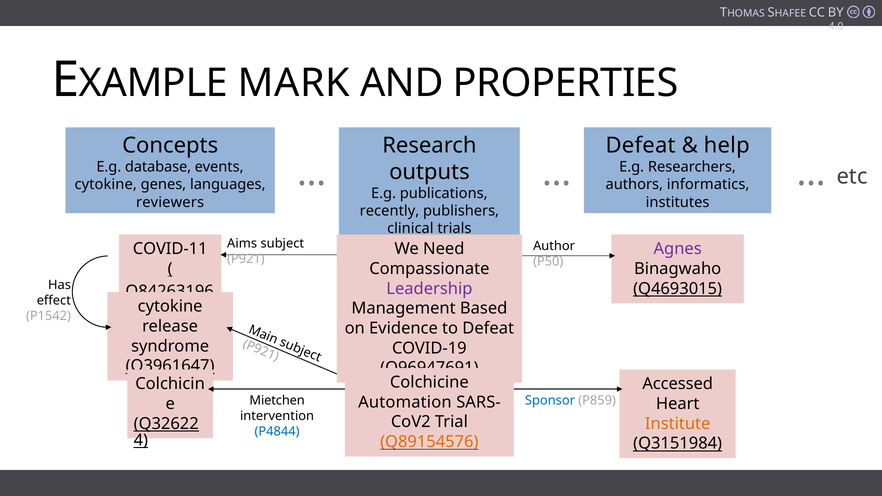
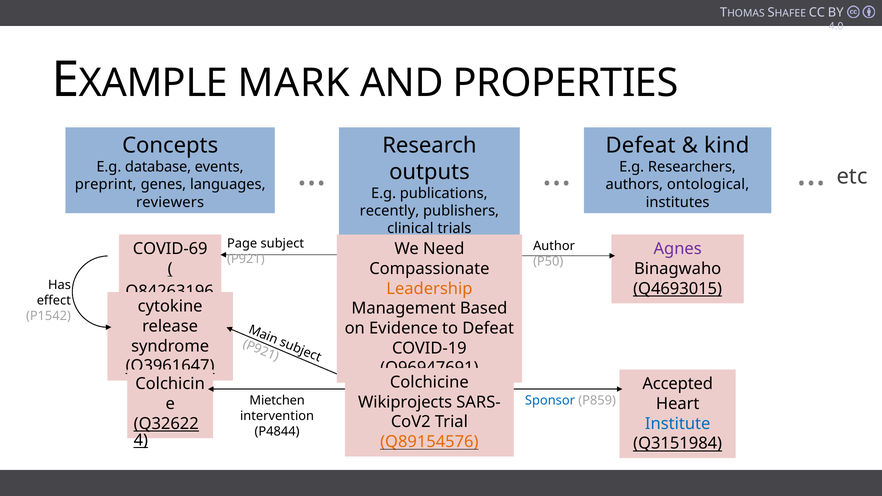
help: help -> kind (727, 145)
cytokine: cytokine -> preprint (106, 185)
informatics: informatics -> ontological (708, 185)
Aims: Aims -> Page (242, 243)
COVID-11: COVID-11 -> COVID-69 (170, 249)
Leadership colour: purple -> orange (429, 289)
Accessed: Accessed -> Accepted (678, 384)
Automation: Automation -> Wikiprojects (405, 402)
Institute colour: orange -> blue (678, 424)
P4844 colour: blue -> black (277, 432)
